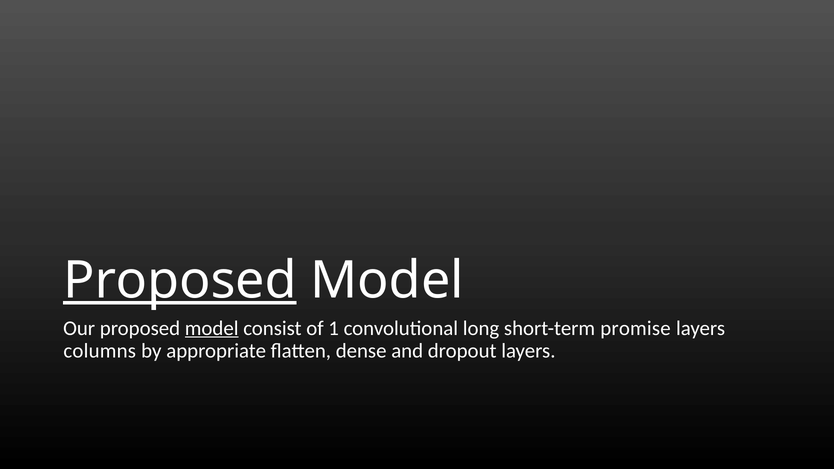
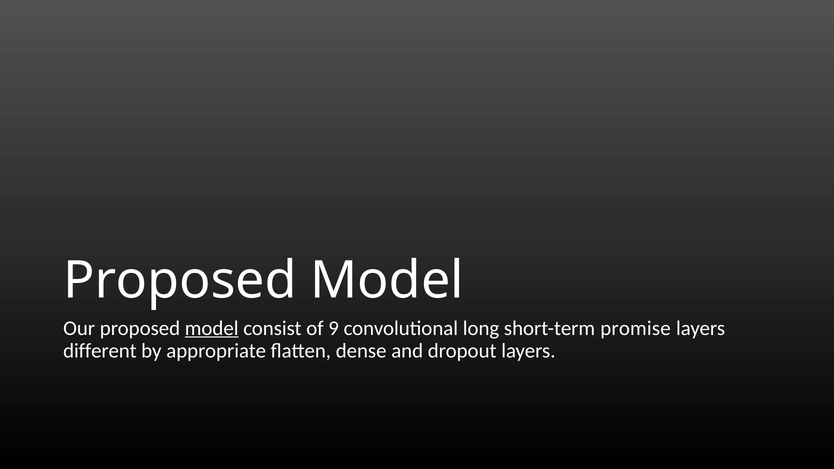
Proposed underline: present -> none (180, 280)
1: 1 -> 9 (334, 328)
columns: columns -> different (100, 351)
